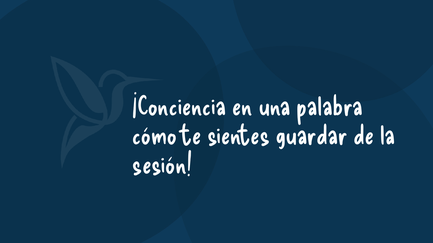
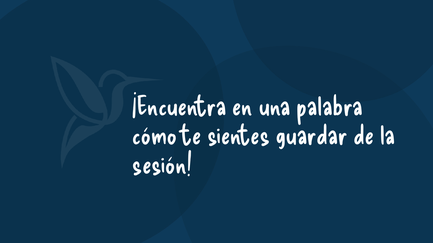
¡Conciencia: ¡Conciencia -> ¡Encuentra (179, 107)
